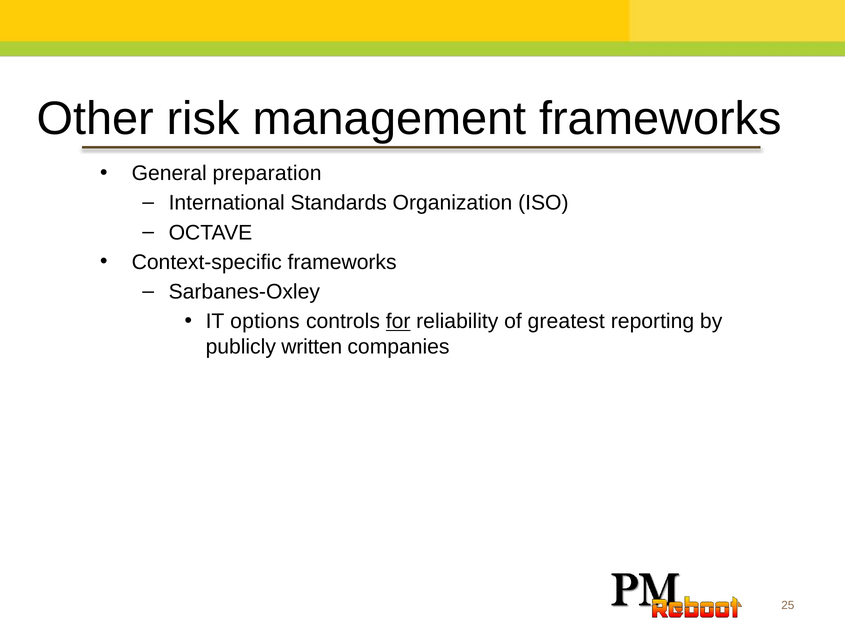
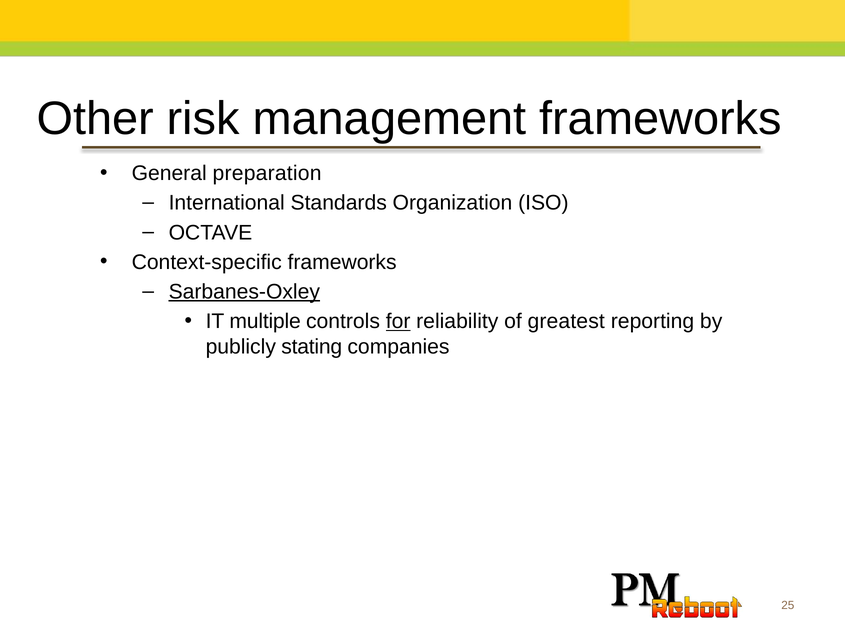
Sarbanes-Oxley underline: none -> present (244, 292)
options: options -> multiple (265, 321)
written: written -> stating (312, 347)
